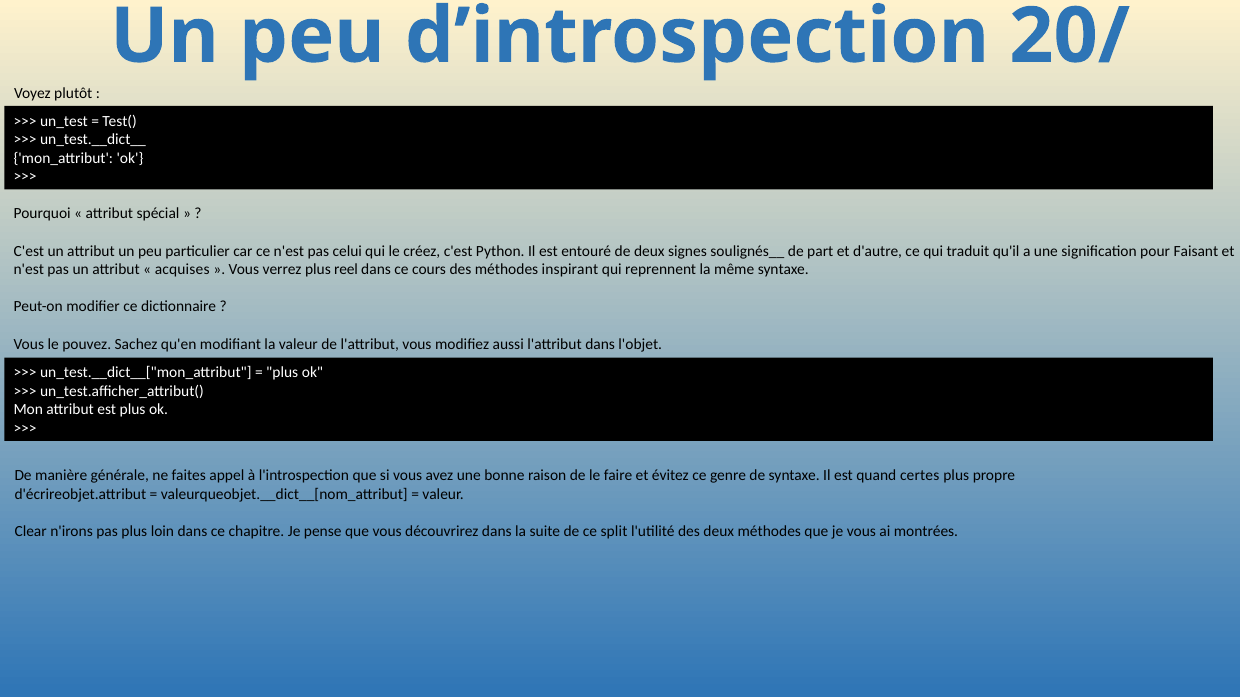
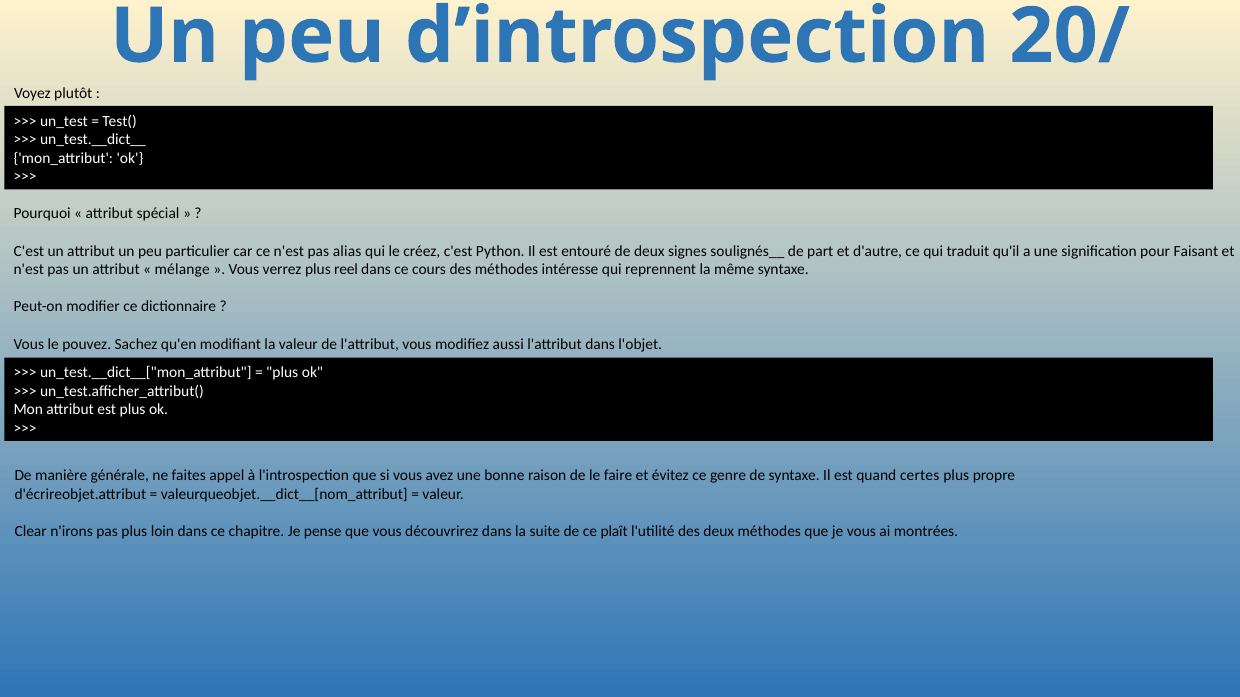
celui: celui -> alias (347, 251)
acquises: acquises -> mélange (182, 270)
inspirant: inspirant -> intéresse (570, 270)
split: split -> plaît (614, 532)
